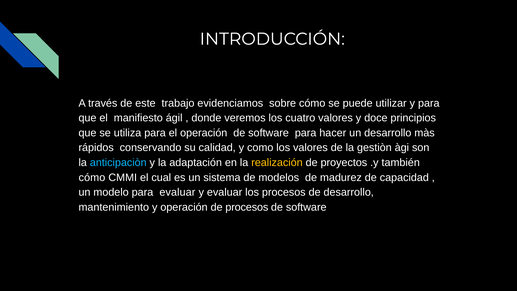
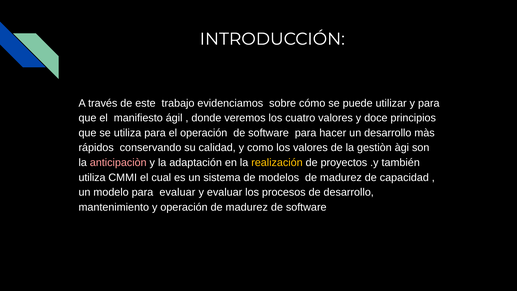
anticipaciòn colour: light blue -> pink (118, 162)
cómo: cómo -> utiliza (92, 177)
operación de procesos: procesos -> madurez (247, 207)
